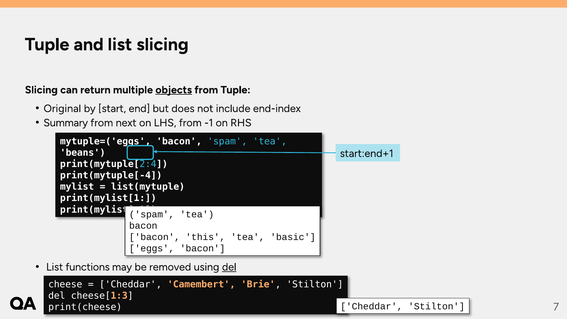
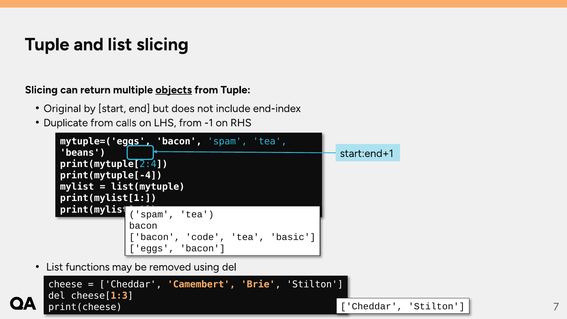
Summary: Summary -> Duplicate (66, 123)
next: next -> calls (126, 123)
this: this -> code (205, 237)
del underline: present -> none (229, 267)
